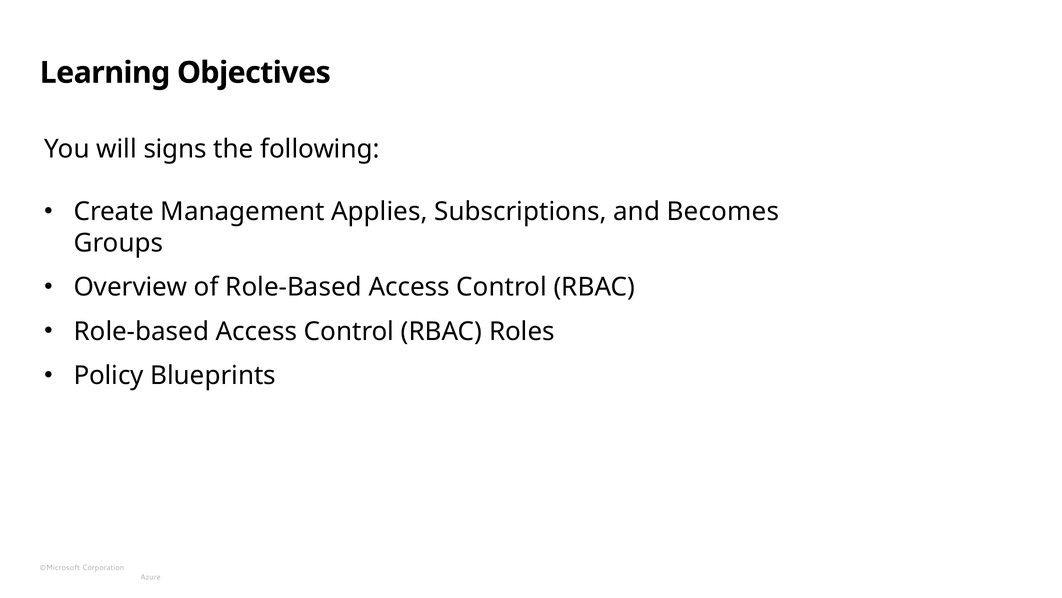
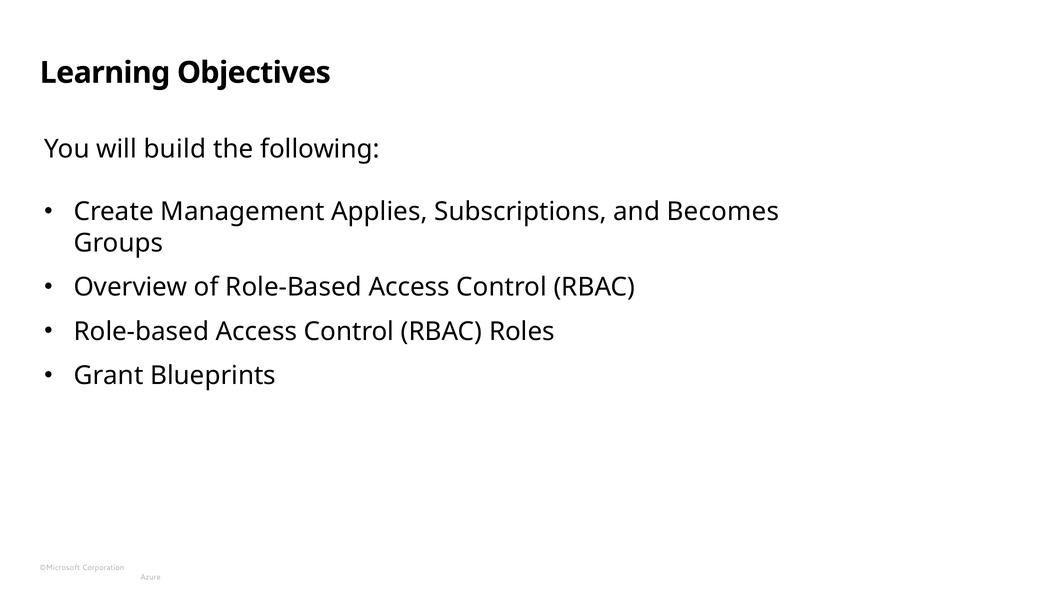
signs: signs -> build (175, 149)
Policy: Policy -> Grant (109, 375)
